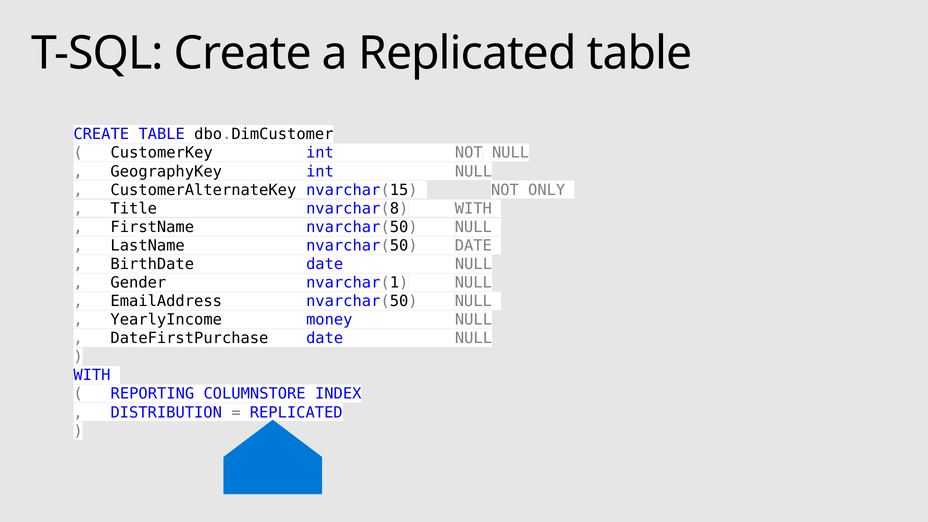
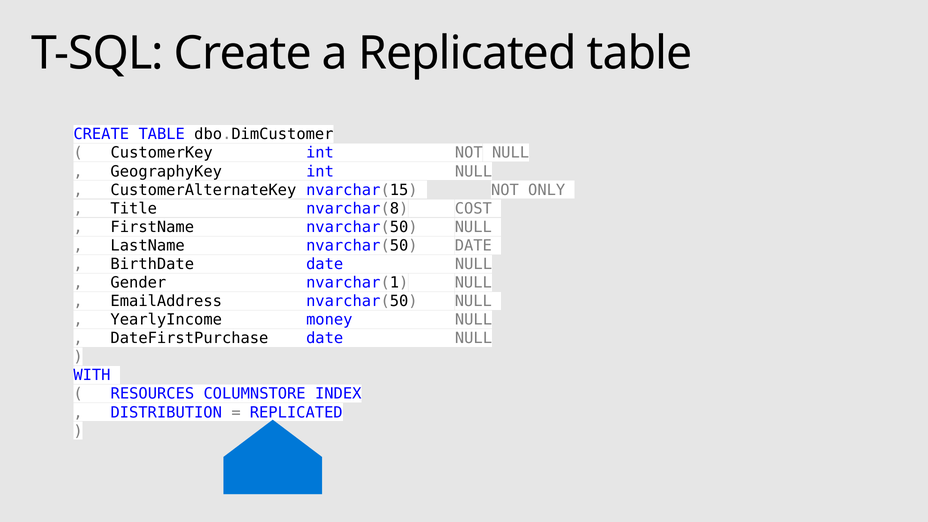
nvarchar(8 WITH: WITH -> COST (473, 208)
REPORTING: REPORTING -> RESOURCES (152, 394)
